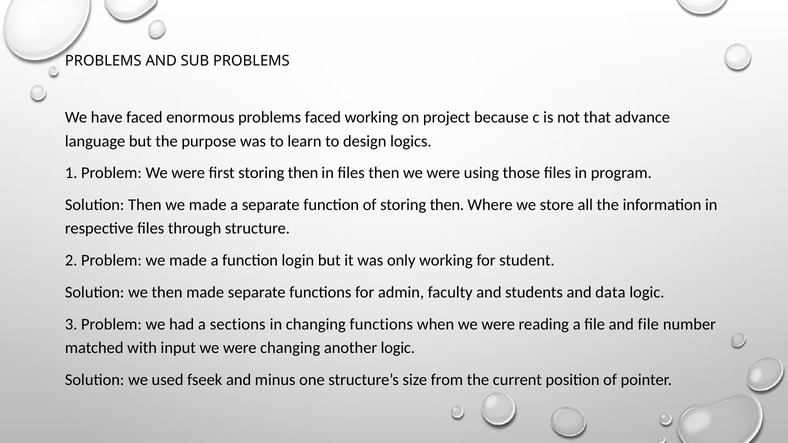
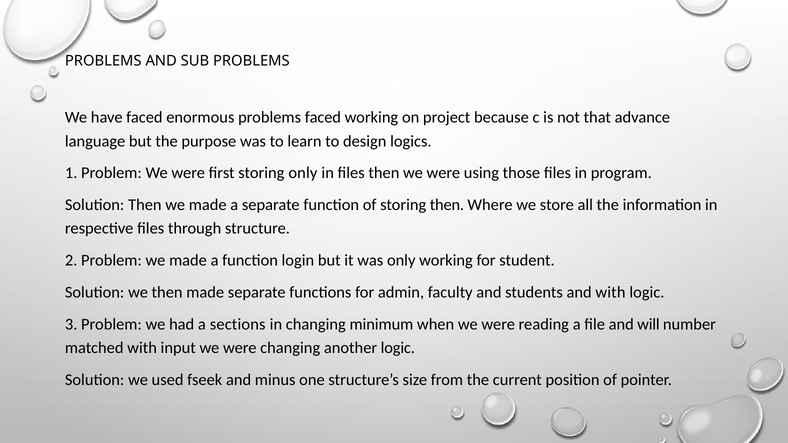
first storing then: then -> only (303, 173)
and data: data -> with (610, 292)
changing functions: functions -> minimum (381, 324)
and file: file -> will (648, 324)
